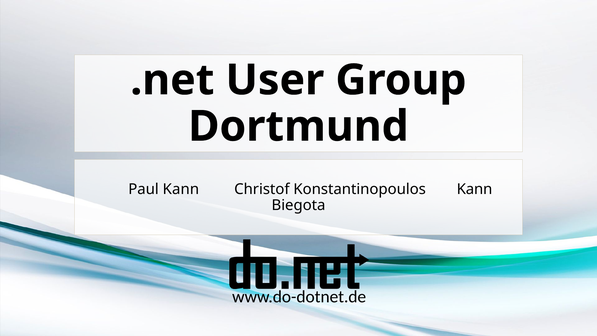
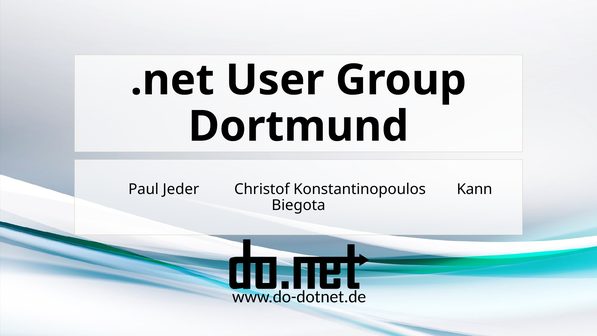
Paul Kann: Kann -> Jeder (181, 189)
